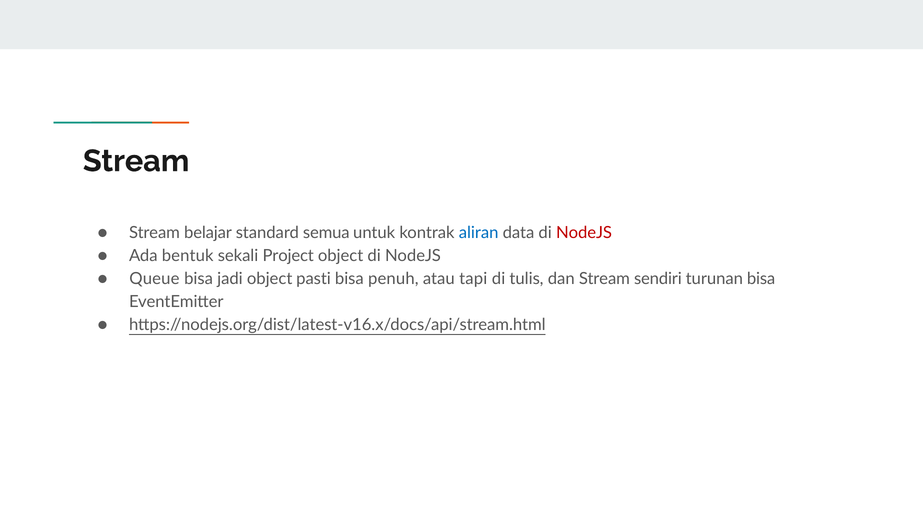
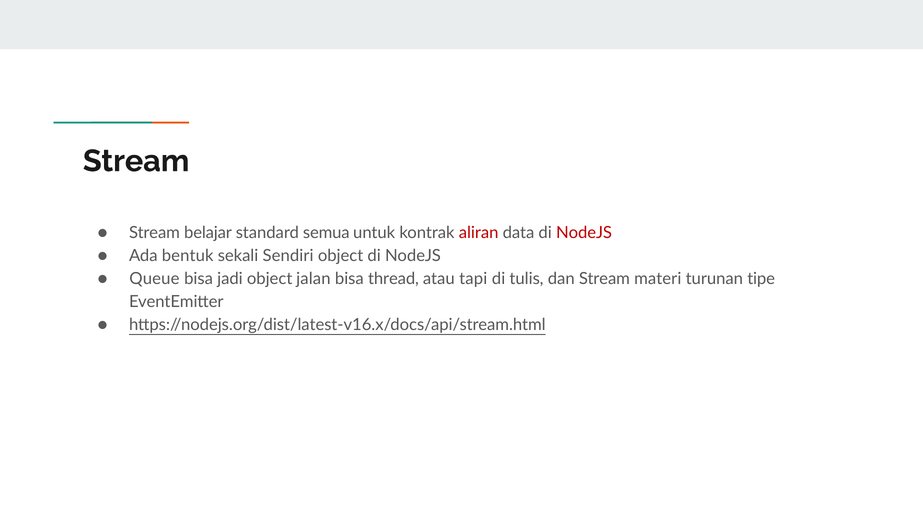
aliran colour: blue -> red (479, 233)
Project: Project -> Sendiri (288, 256)
pasti: pasti -> jalan (313, 279)
penuh: penuh -> thread (393, 279)
sendiri: sendiri -> materi (658, 279)
turunan bisa: bisa -> tipe (761, 279)
